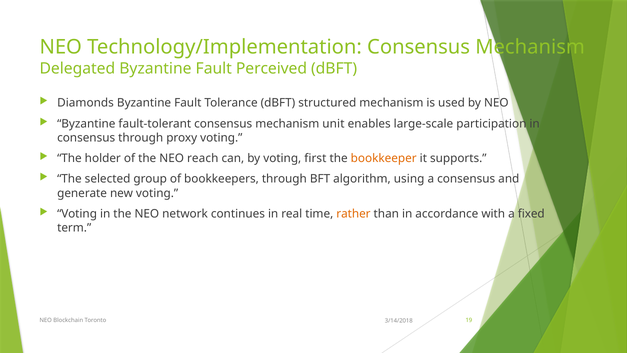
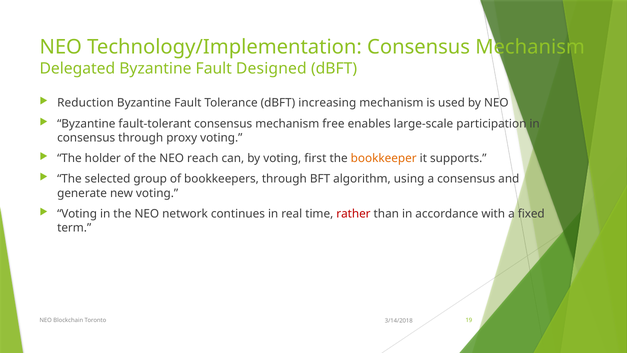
Perceived: Perceived -> Designed (271, 69)
Diamonds: Diamonds -> Reduction (85, 103)
structured: structured -> increasing (327, 103)
unit: unit -> free (333, 124)
rather colour: orange -> red (353, 214)
